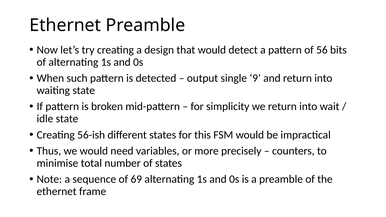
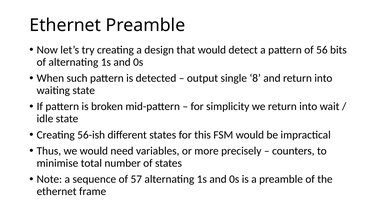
9: 9 -> 8 (255, 78)
69: 69 -> 57 (136, 179)
